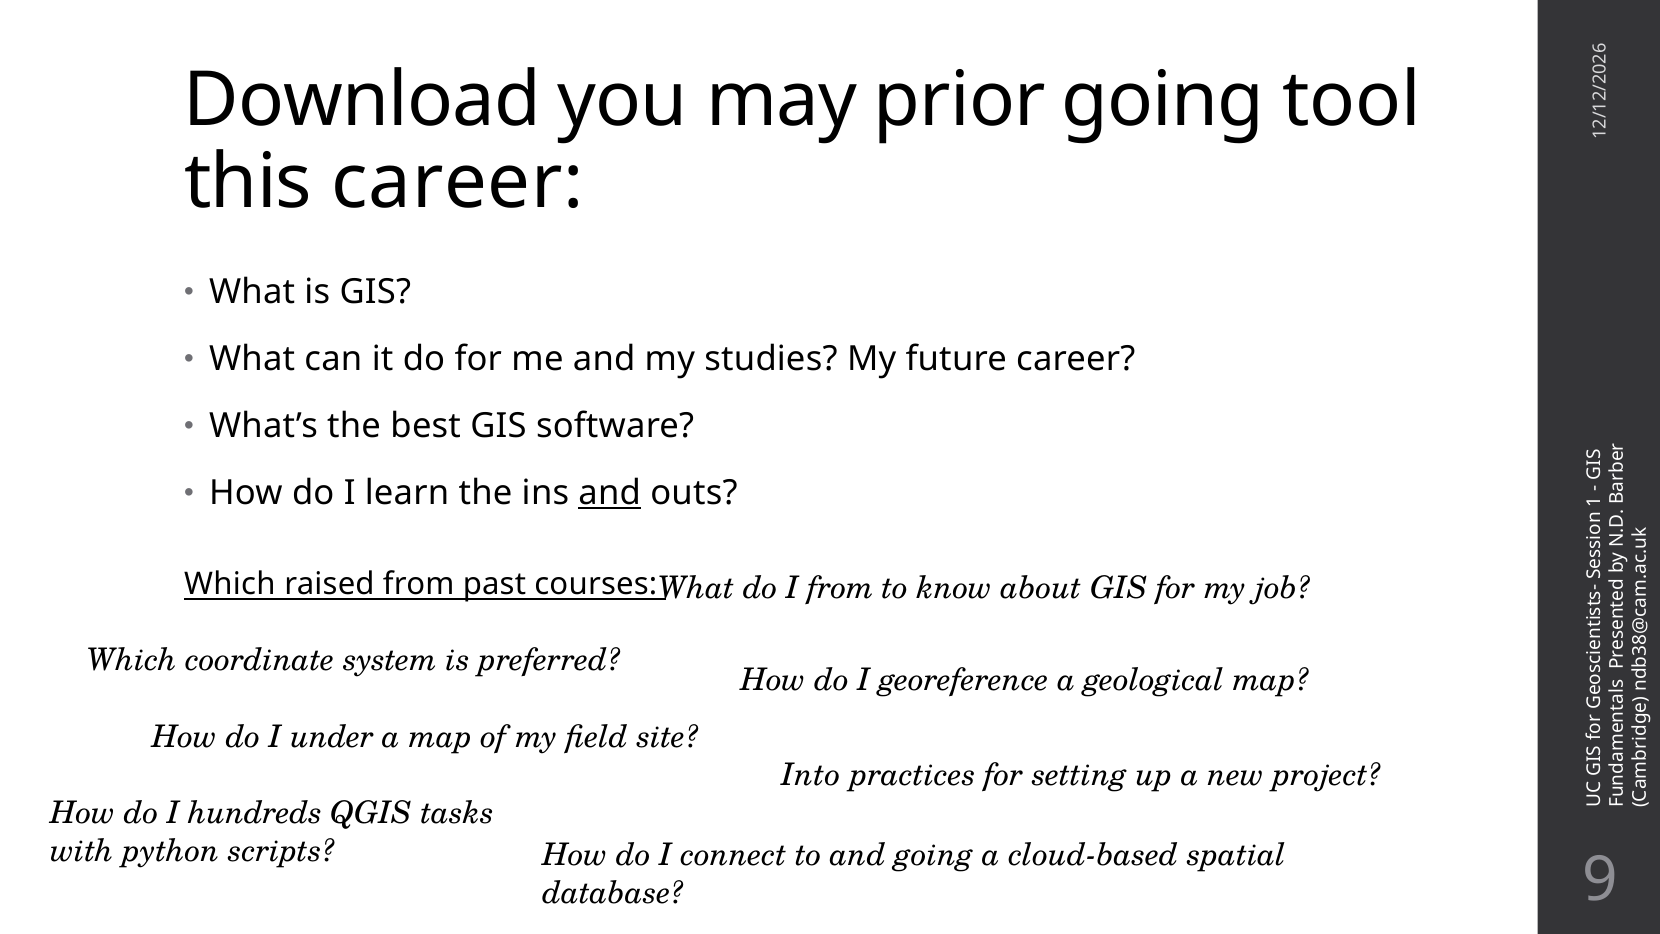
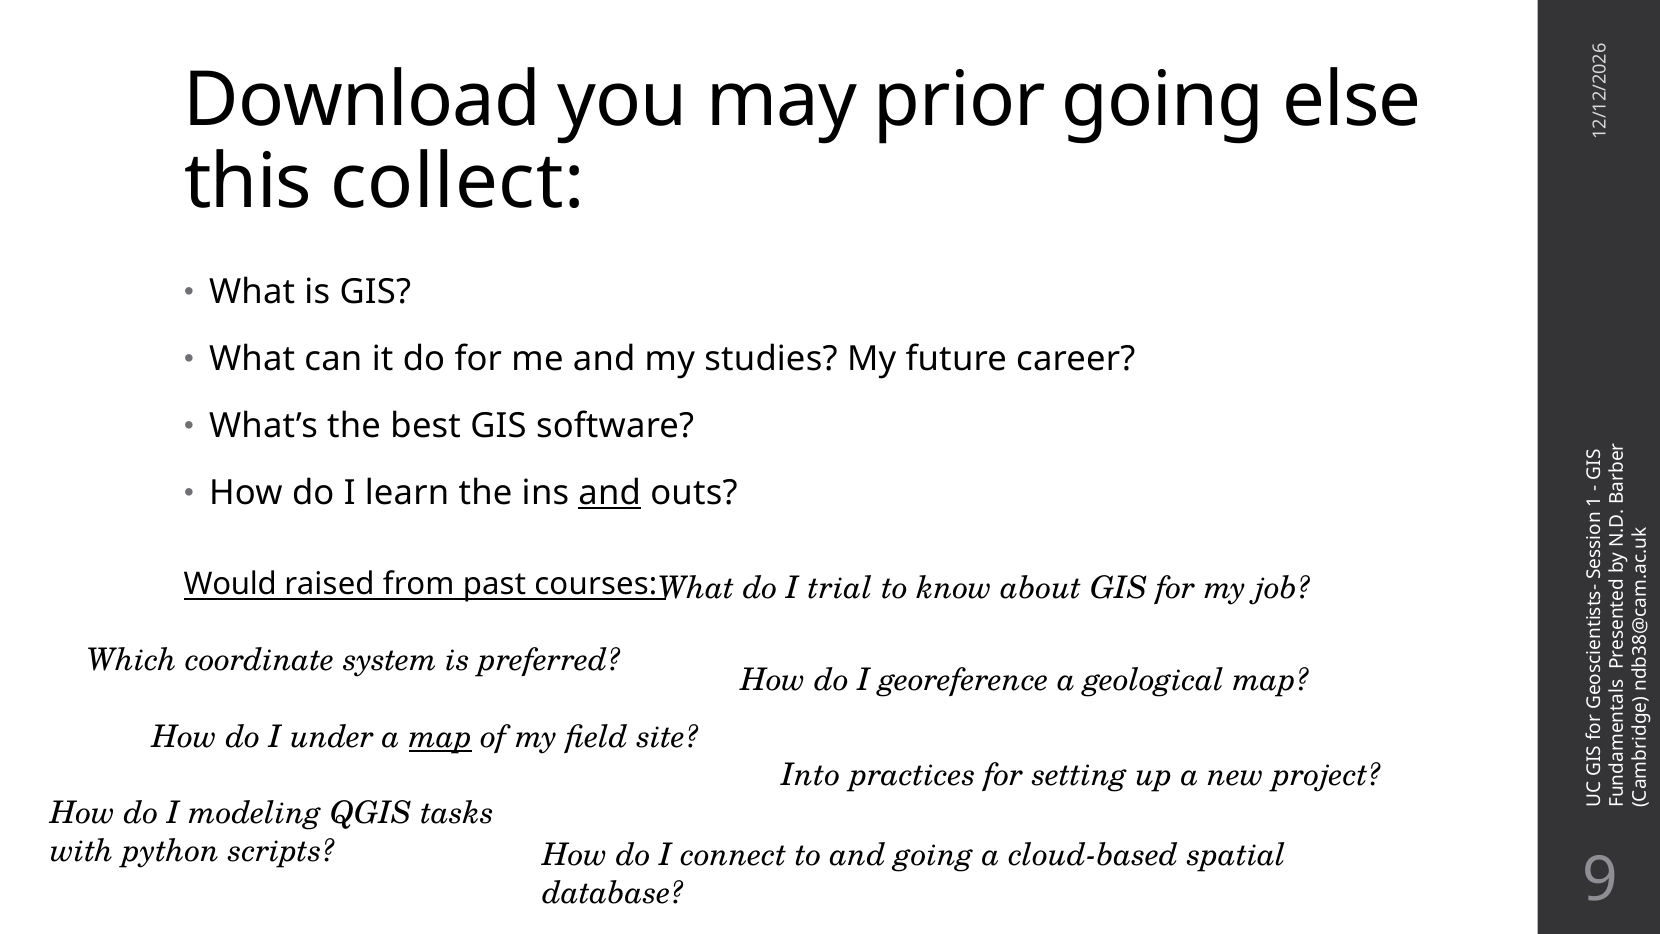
tool: tool -> else (1352, 100)
this career: career -> collect (458, 182)
Which: Which -> Would (230, 585)
I from: from -> trial (840, 588)
map underline: none -> present (440, 738)
hundreds: hundreds -> modeling (255, 813)
